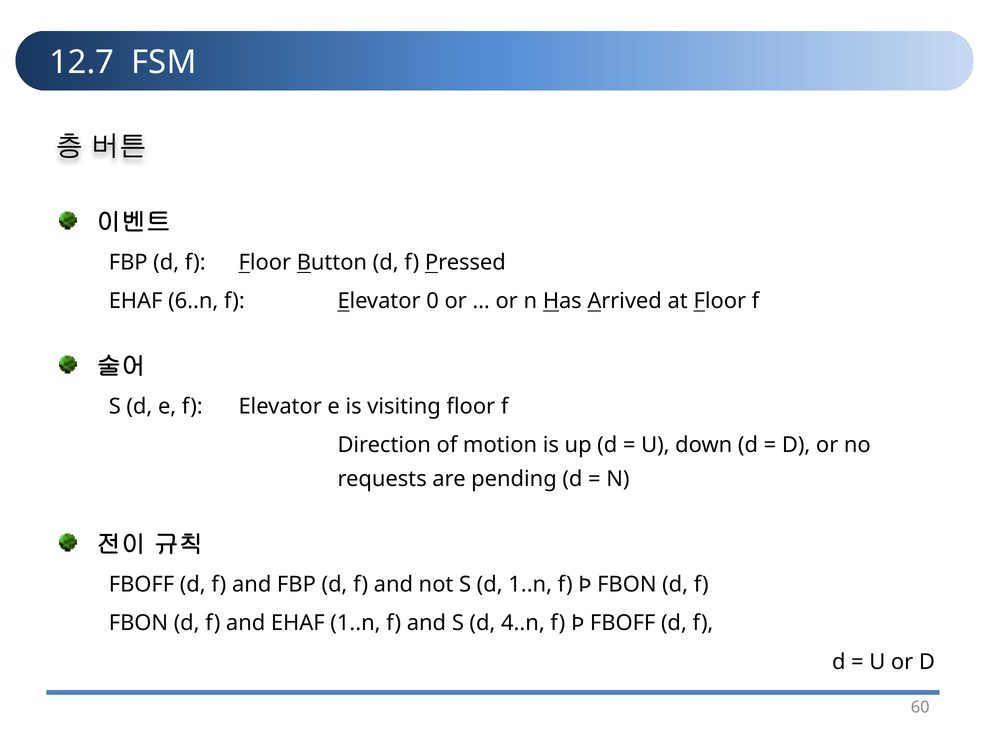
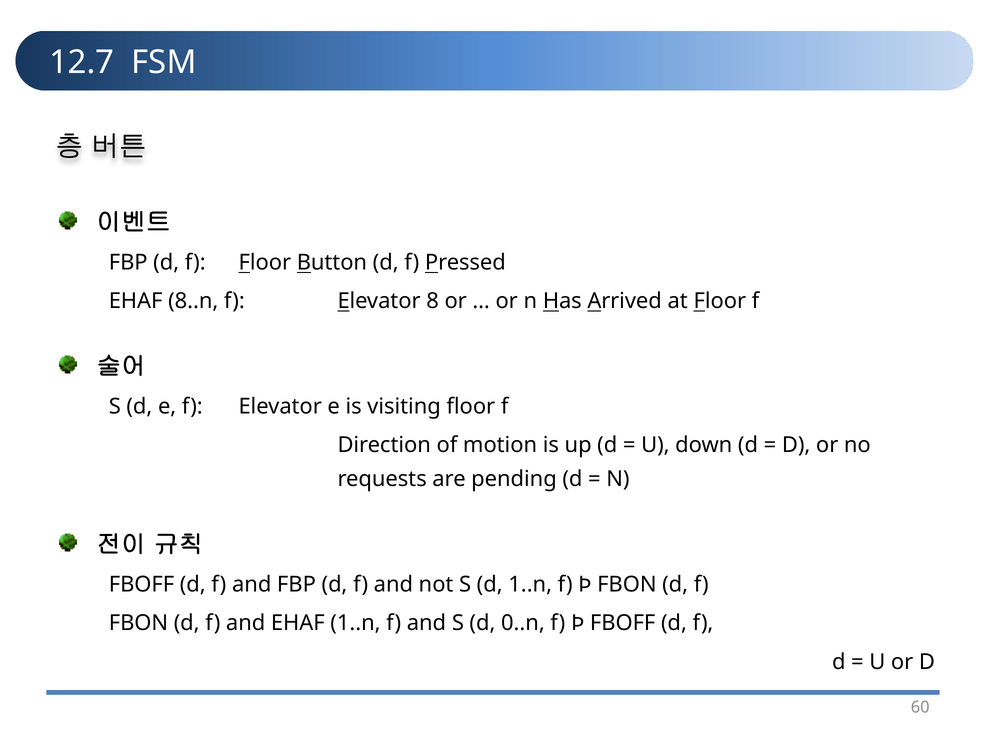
6..n: 6..n -> 8..n (193, 301)
0: 0 -> 8 (433, 301)
4..n: 4..n -> 0..n (523, 623)
